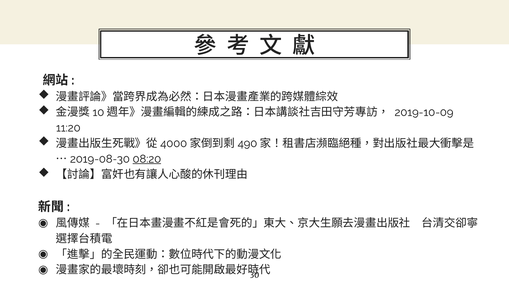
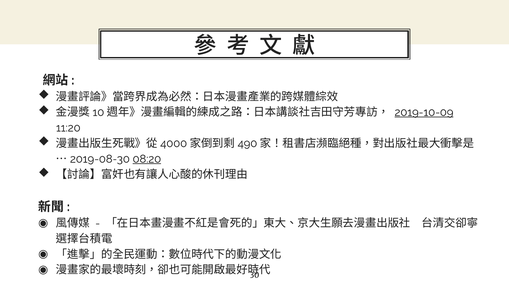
2019-10-09 underline: none -> present (424, 112)
